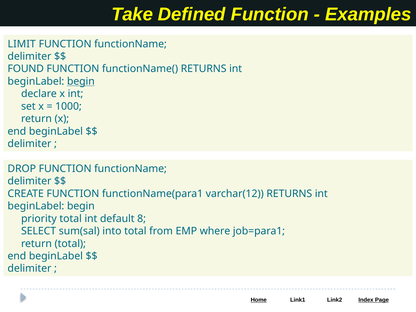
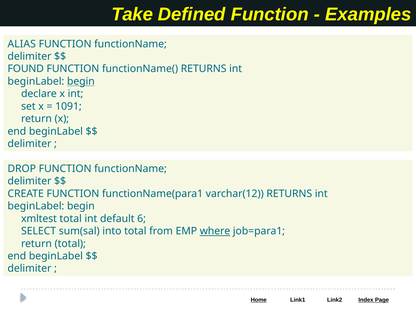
LIMIT: LIMIT -> ALIAS (22, 44)
1000: 1000 -> 1091 (68, 106)
priority: priority -> xmltest (39, 219)
8: 8 -> 6 (142, 219)
where underline: none -> present (215, 231)
